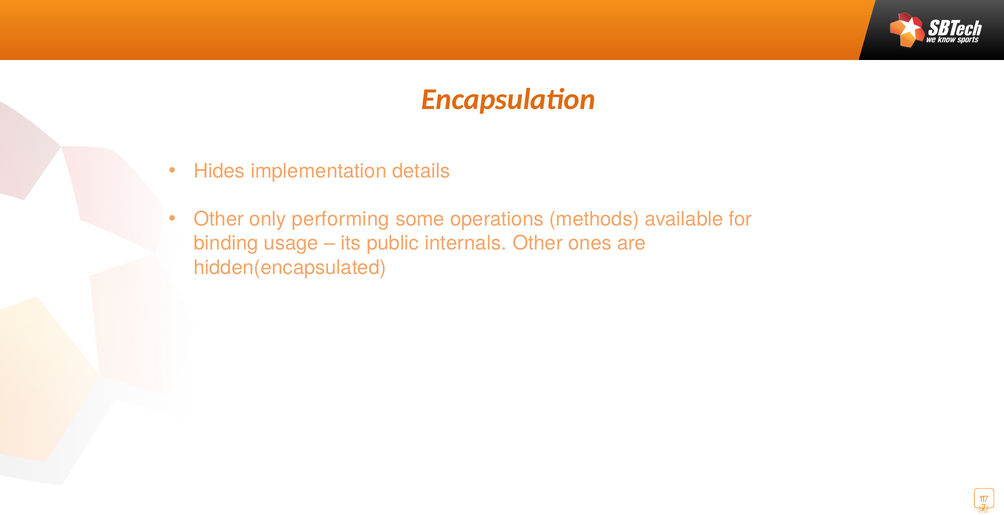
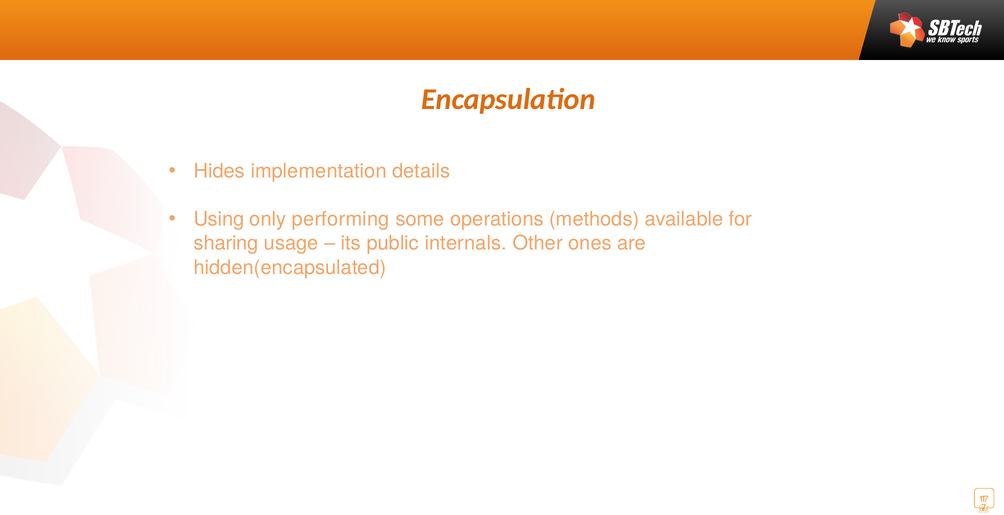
Other: Other -> Using (219, 219)
binding: binding -> sharing (226, 243)
